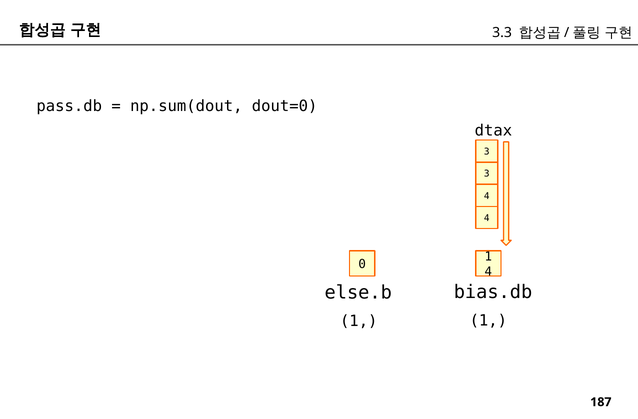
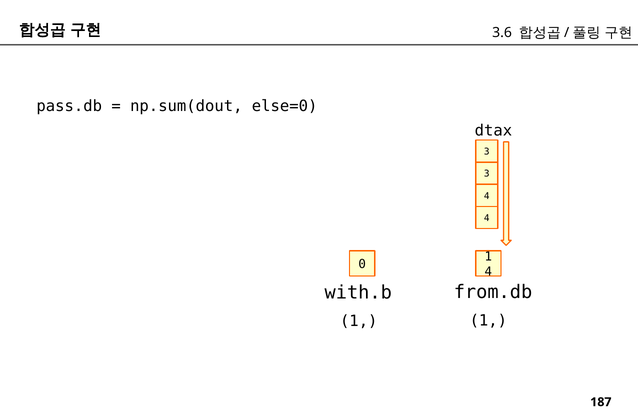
3.3: 3.3 -> 3.6 (502, 33)
dout=0: dout=0 -> else=0 (285, 106)
bias.db: bias.db -> from.db (493, 292)
else.b: else.b -> with.b (358, 293)
